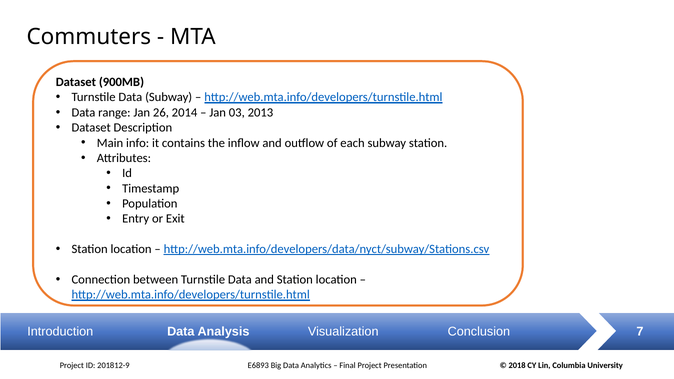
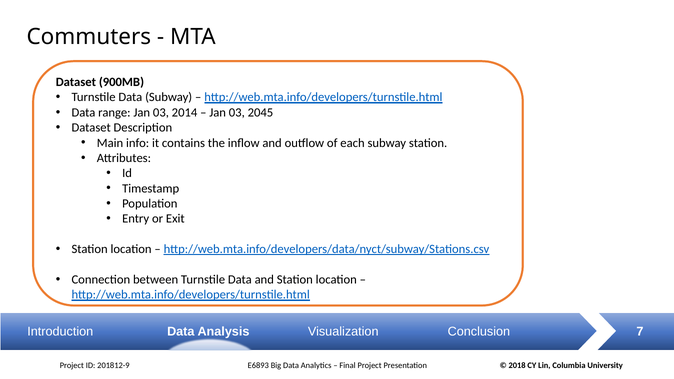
range Jan 26: 26 -> 03 (161, 113)
2013: 2013 -> 2045 (260, 113)
